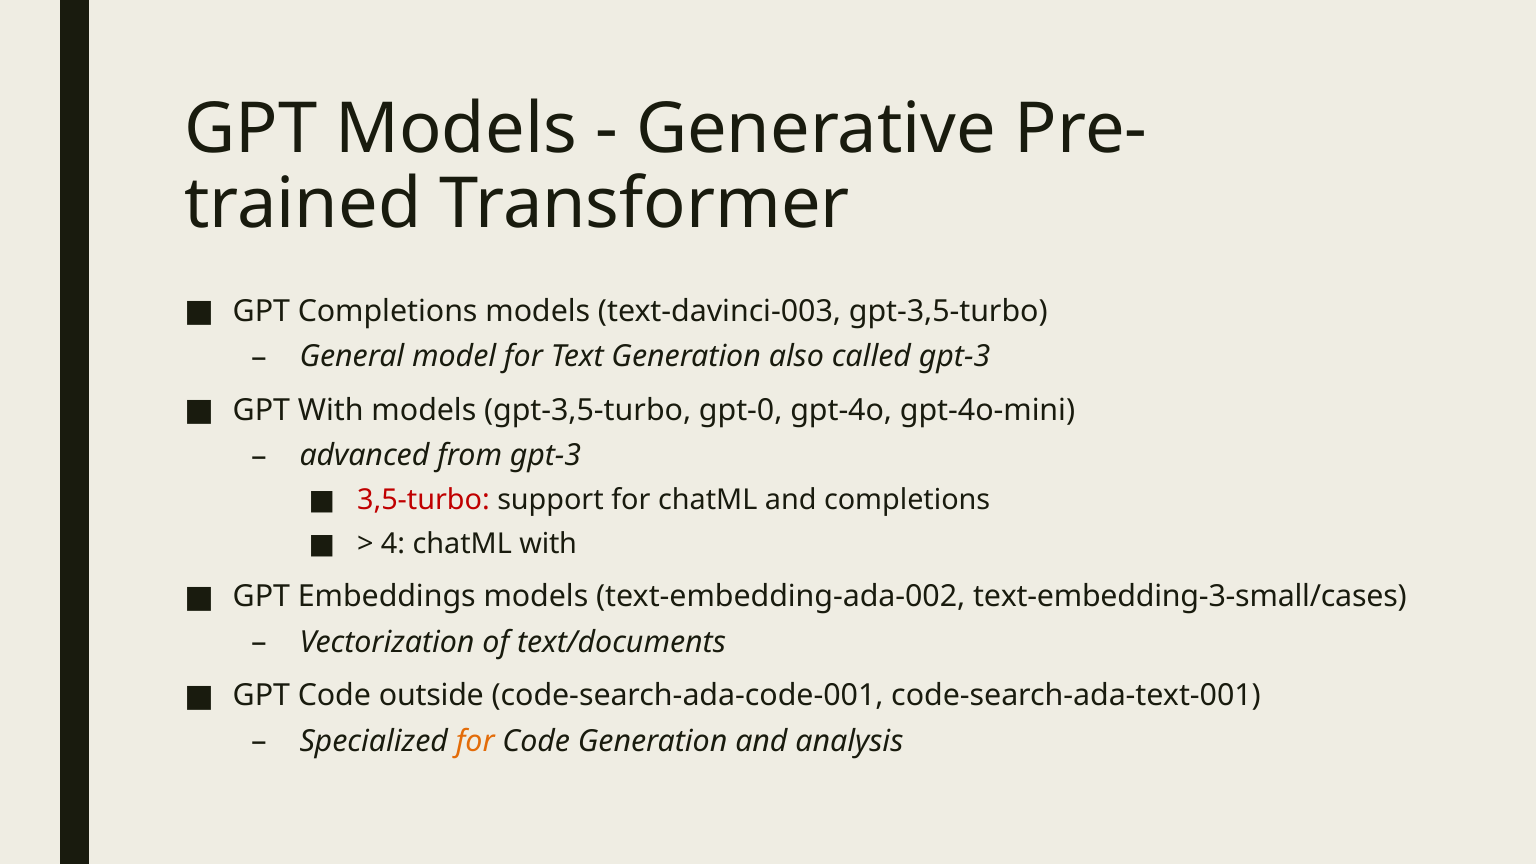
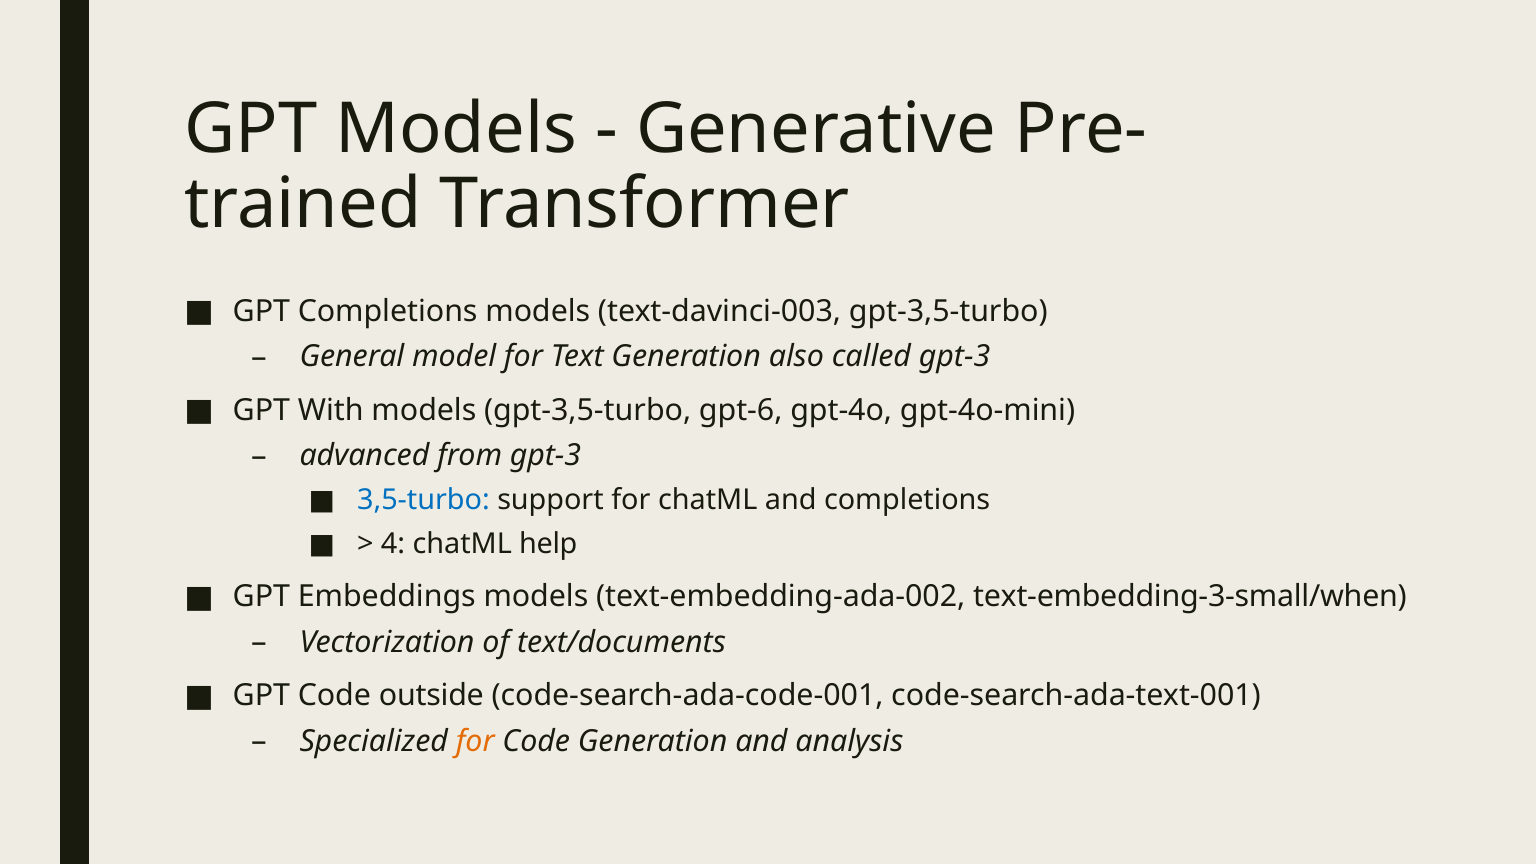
gpt-0: gpt-0 -> gpt-6 (741, 410)
3,5-turbo colour: red -> blue (423, 500)
chatML with: with -> help (548, 544)
text-embedding-3-small/cases: text-embedding-3-small/cases -> text-embedding-3-small/when (1190, 597)
